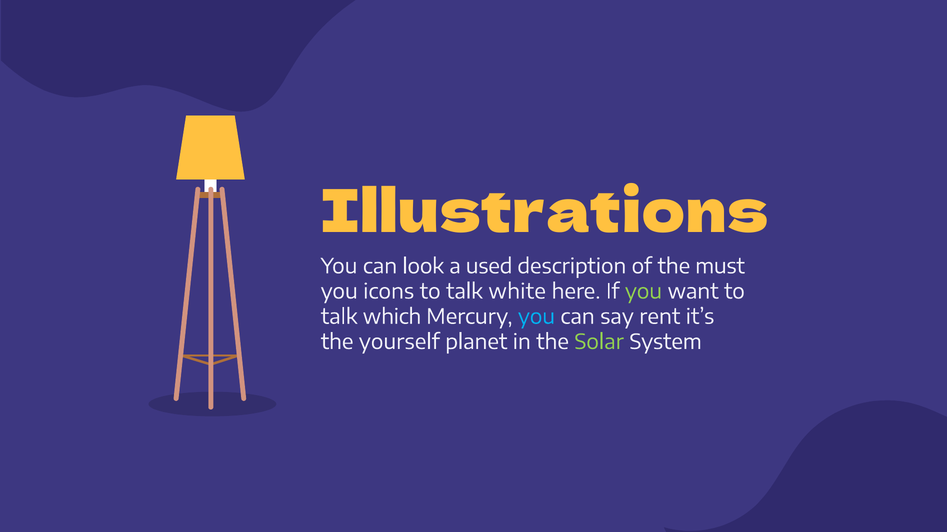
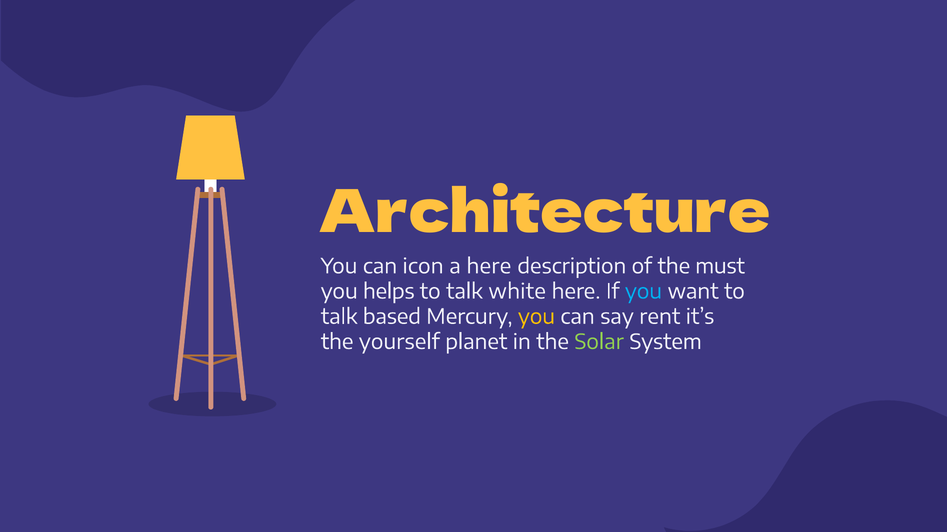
Illustrations: Illustrations -> Architecture (545, 213)
look: look -> icon (423, 267)
a used: used -> here (489, 267)
icons: icons -> helps (389, 292)
you colour: light green -> light blue (643, 292)
which: which -> based (392, 317)
you colour: light blue -> yellow (536, 317)
